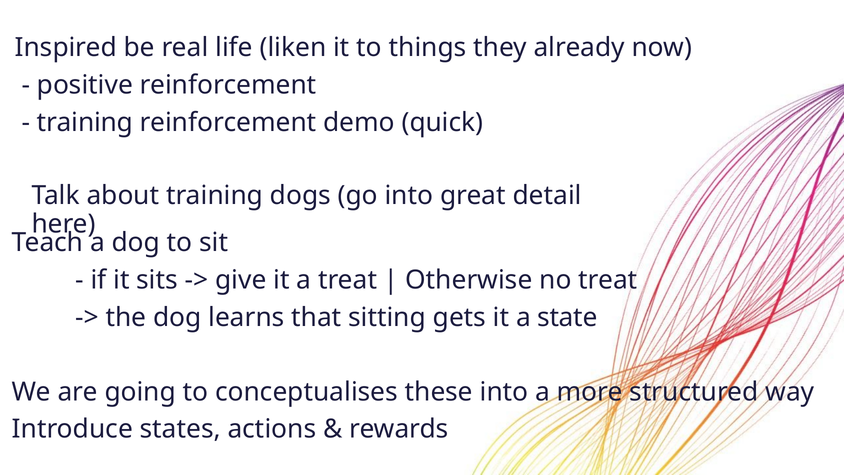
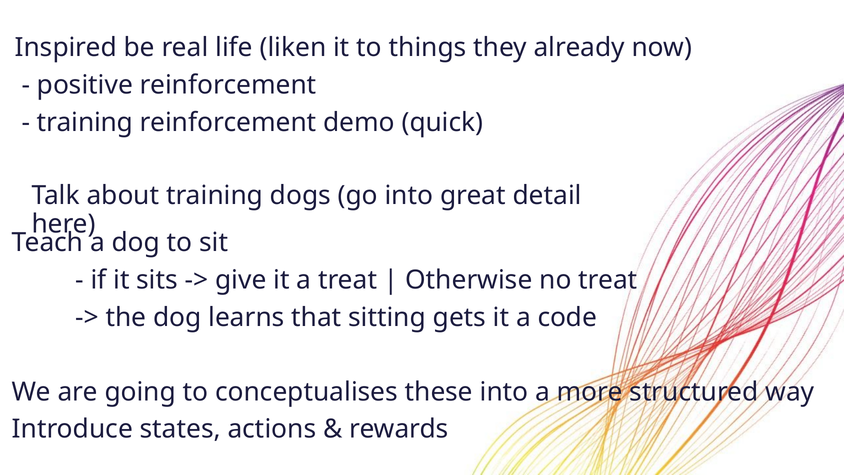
state: state -> code (567, 317)
